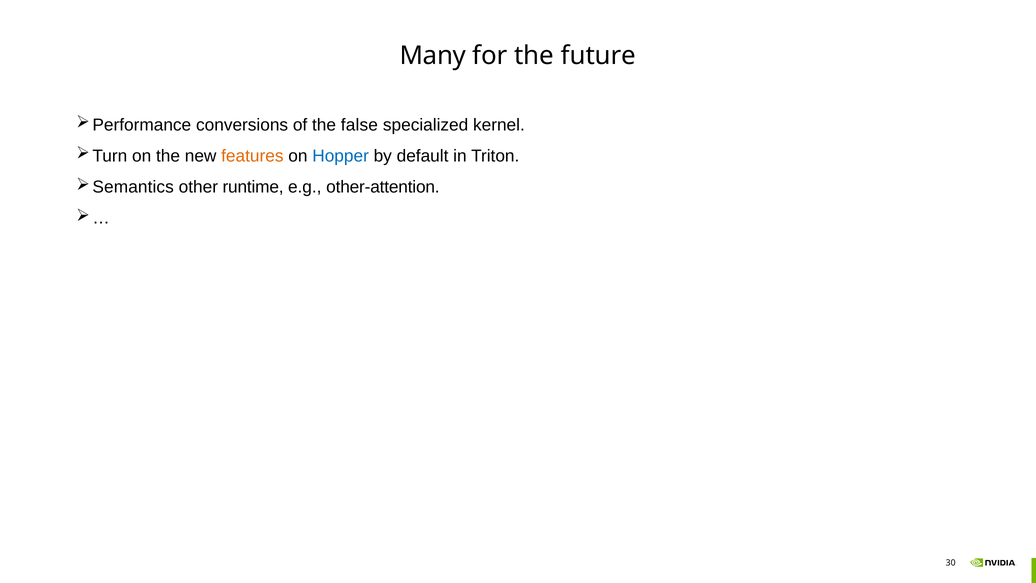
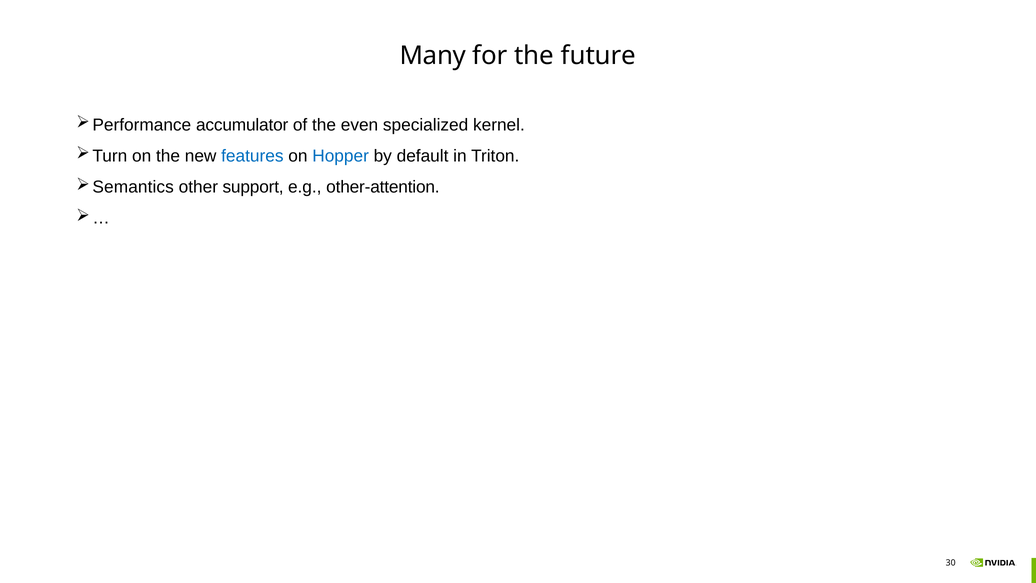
conversions: conversions -> accumulator (242, 125)
false: false -> even (359, 125)
features colour: orange -> blue (252, 156)
runtime: runtime -> support (253, 187)
